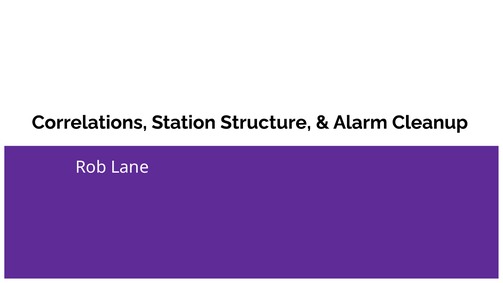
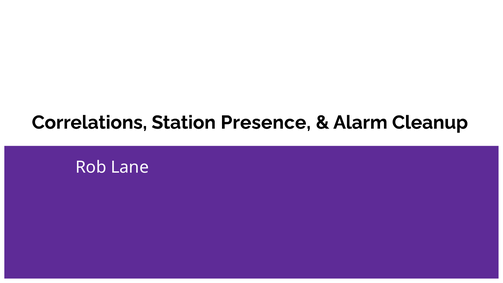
Structure: Structure -> Presence (266, 122)
